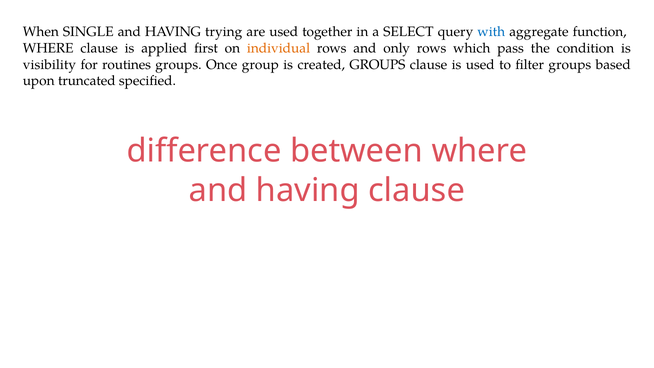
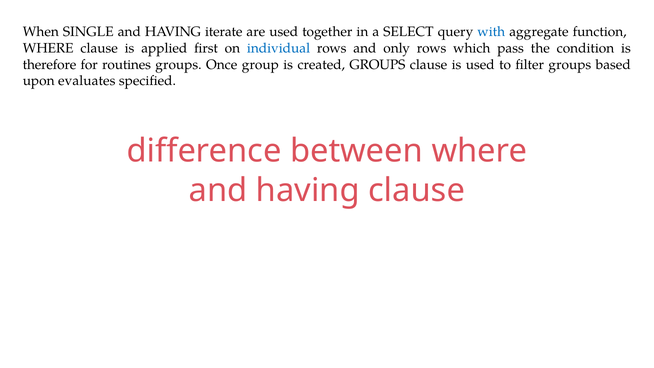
trying: trying -> iterate (224, 32)
individual colour: orange -> blue (279, 48)
visibility: visibility -> therefore (50, 64)
truncated: truncated -> evaluates (87, 81)
